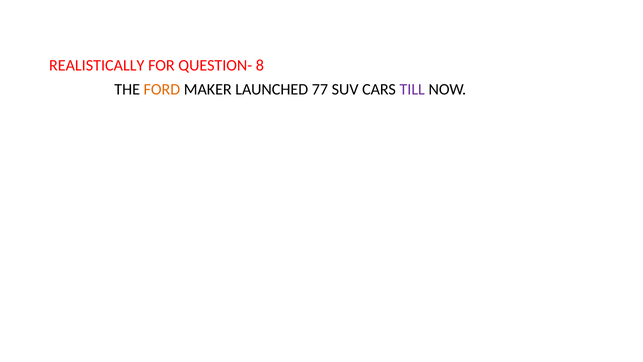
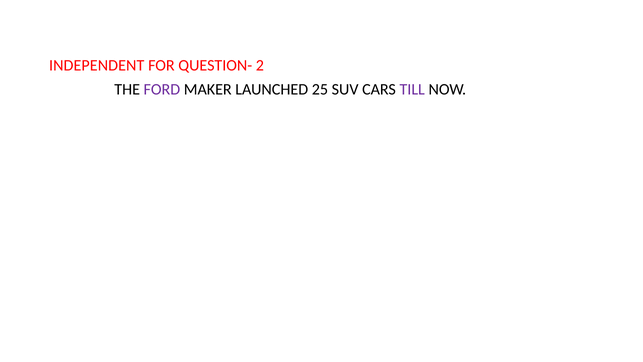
REALISTICALLY: REALISTICALLY -> INDEPENDENT (97, 65)
8: 8 -> 2 (260, 65)
FORD colour: orange -> purple (162, 89)
77: 77 -> 25 (320, 89)
